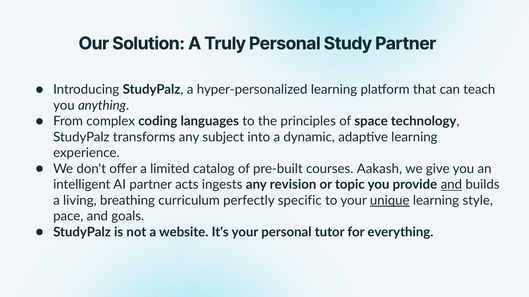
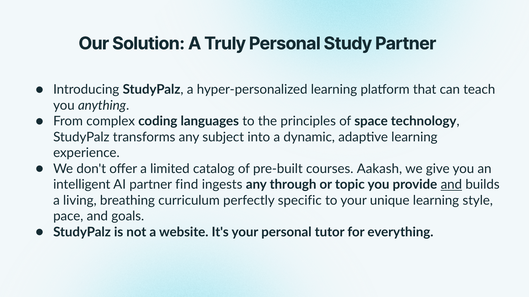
acts: acts -> find (187, 185)
revision: revision -> through (293, 185)
unique underline: present -> none (390, 201)
